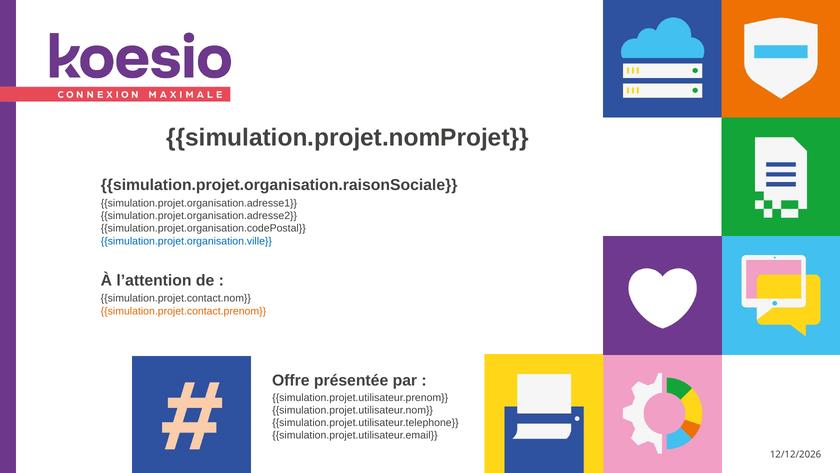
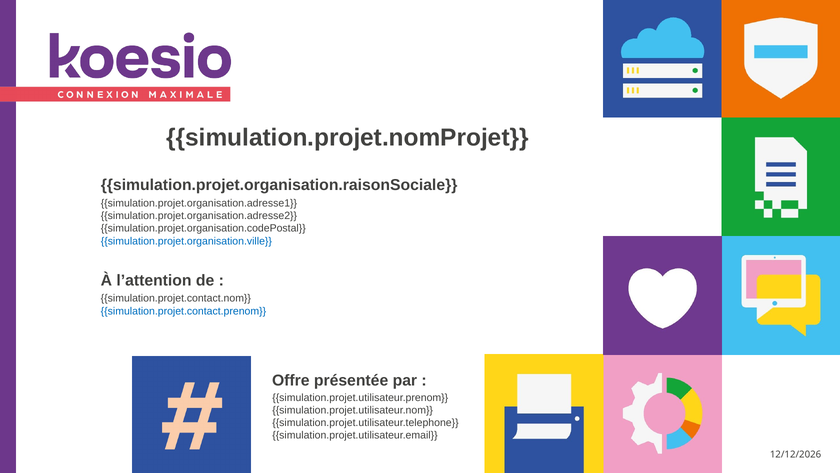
simulation.projet.contact.prenom colour: orange -> blue (183, 311)
